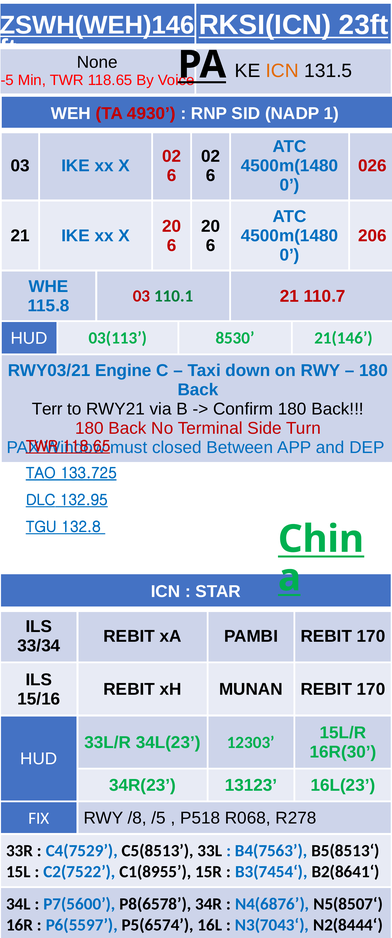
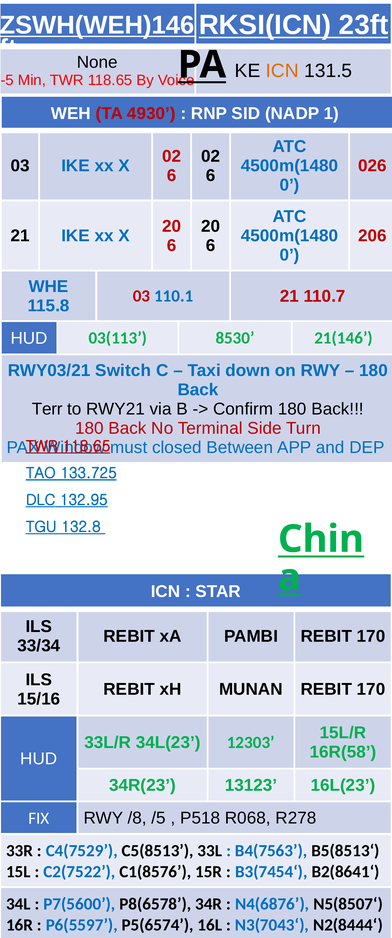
110.1 colour: green -> blue (174, 296)
Engine: Engine -> Switch (123, 370)
16R(30: 16R(30 -> 16R(58 (343, 752)
C1(8955: C1(8955 -> C1(8576 (155, 872)
